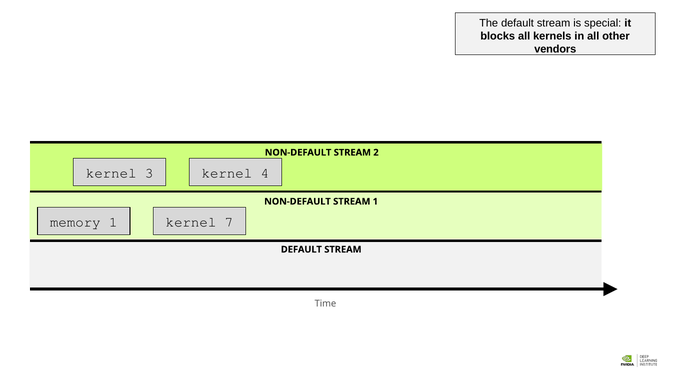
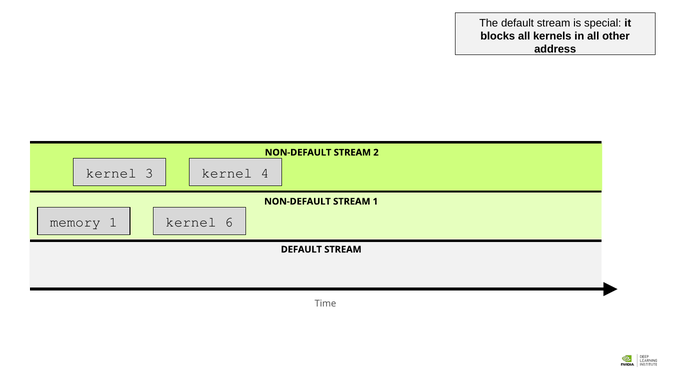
vendors: vendors -> address (555, 49)
7: 7 -> 6 (229, 222)
